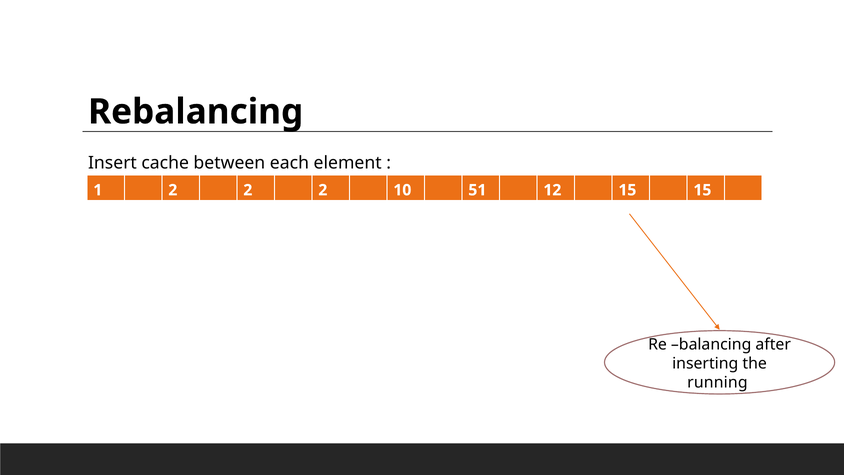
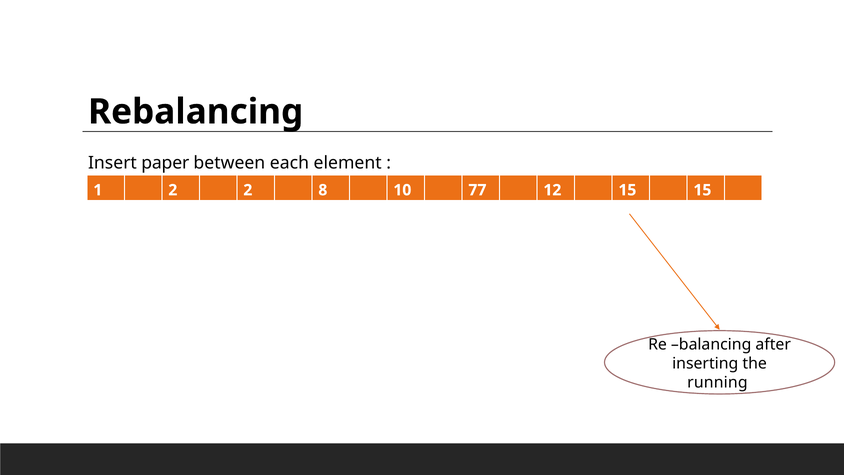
cache: cache -> paper (165, 163)
2 2 2: 2 -> 8 (323, 190)
51: 51 -> 77 (477, 190)
